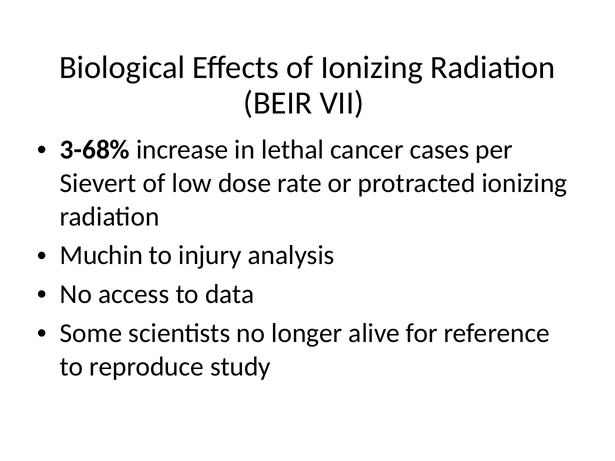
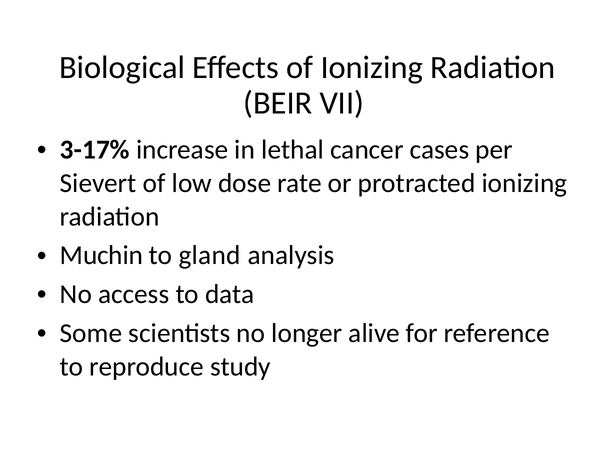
3-68%: 3-68% -> 3-17% (95, 150)
injury: injury -> gland (210, 256)
